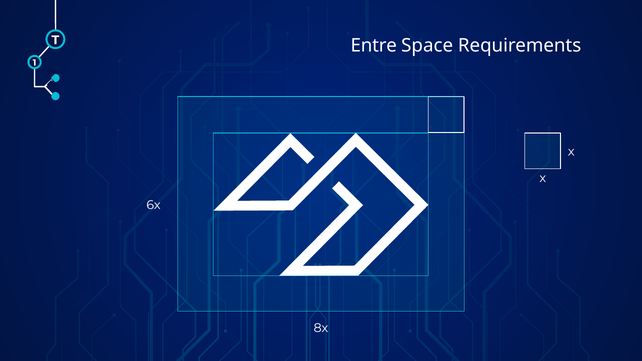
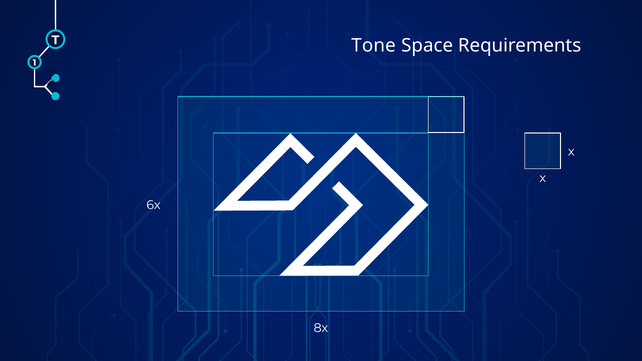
Entre: Entre -> Tone (374, 46)
